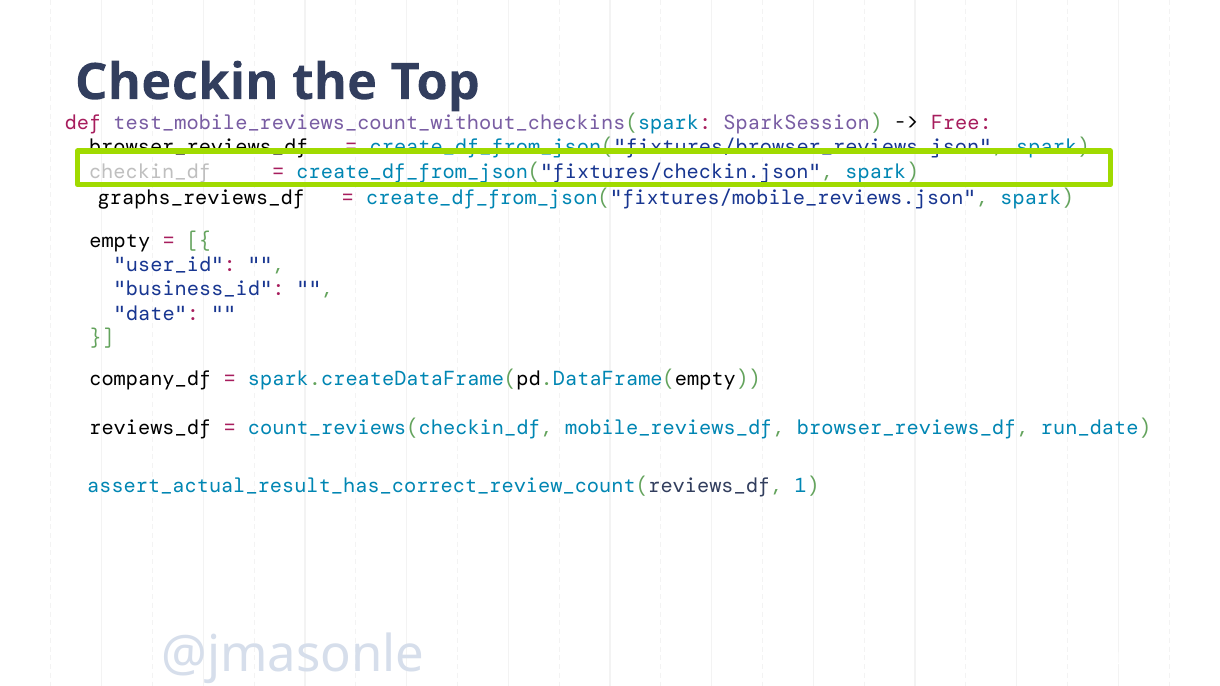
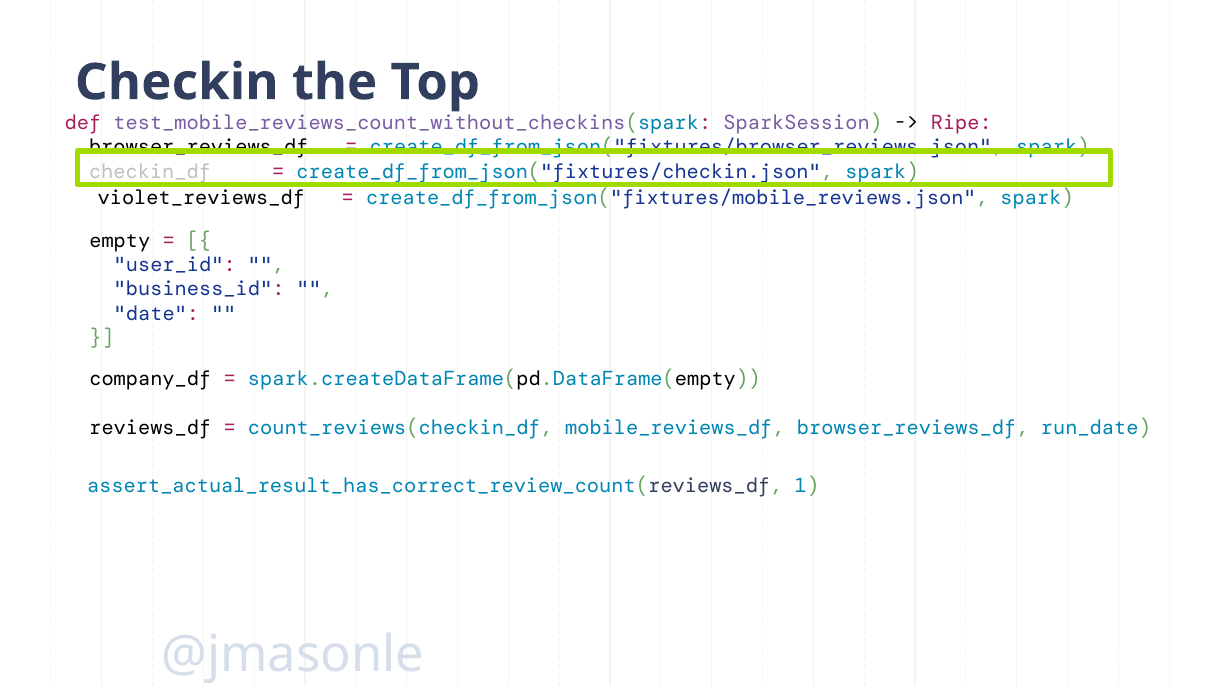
Free: Free -> Ripe (961, 123)
graphs_reviews_df: graphs_reviews_df -> violet_reviews_df (201, 198)
